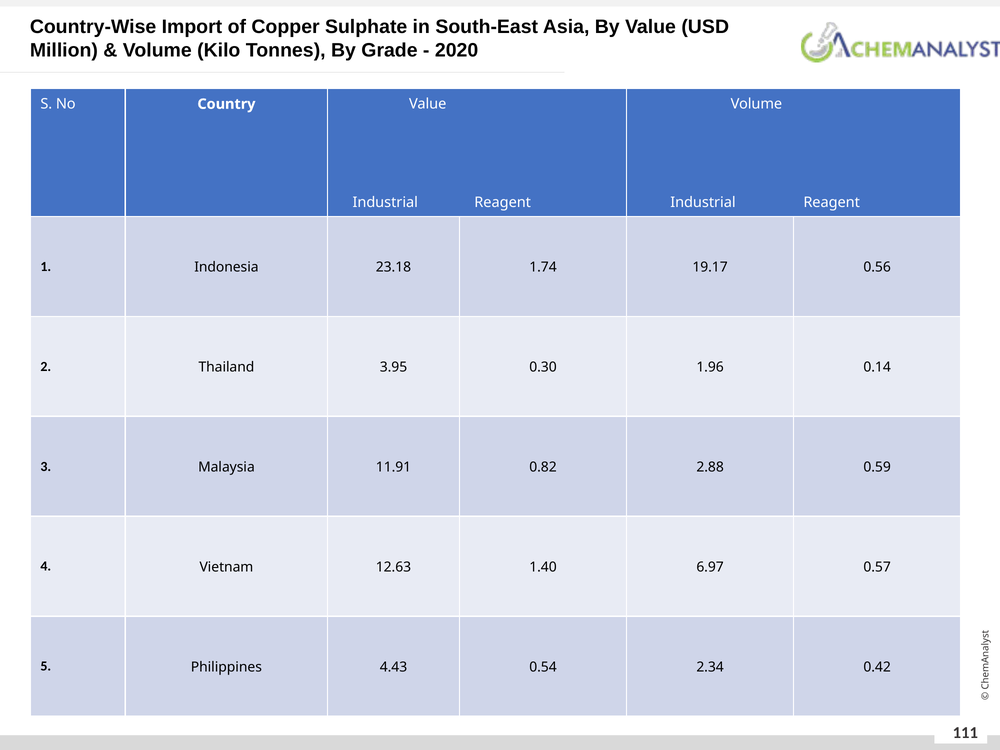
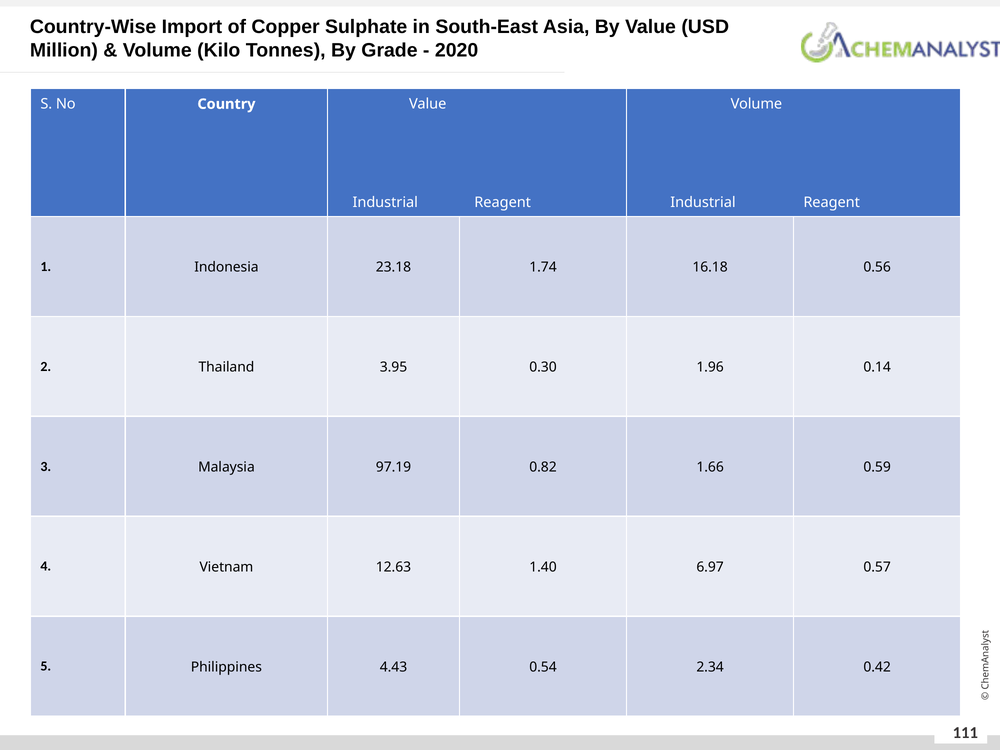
19.17: 19.17 -> 16.18 (710, 267)
11.91: 11.91 -> 97.19 (394, 467)
2.88: 2.88 -> 1.66 (710, 467)
